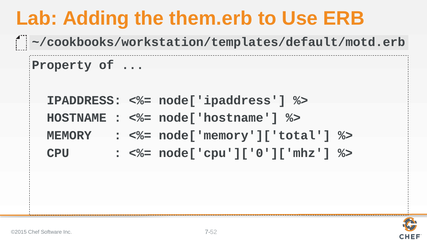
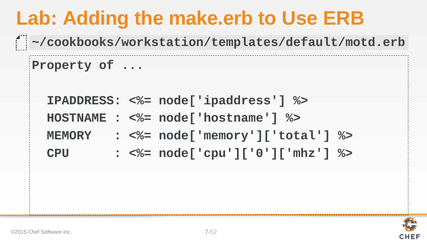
them.erb: them.erb -> make.erb (211, 18)
